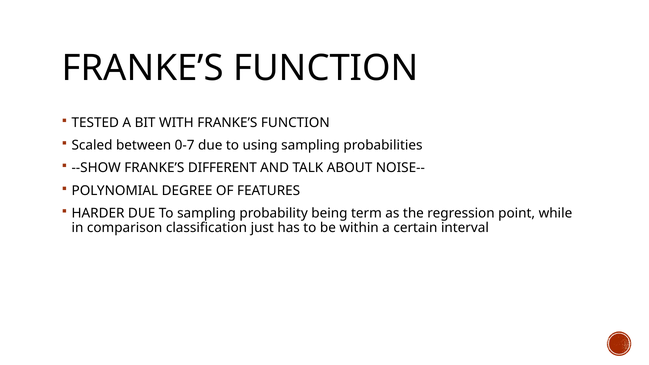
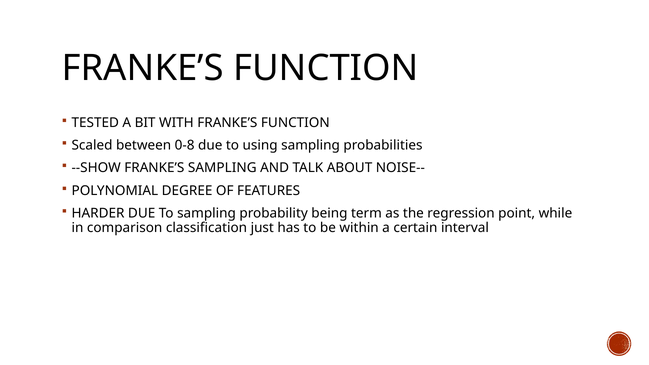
0-7: 0-7 -> 0-8 (185, 145)
FRANKE’S DIFFERENT: DIFFERENT -> SAMPLING (222, 168)
